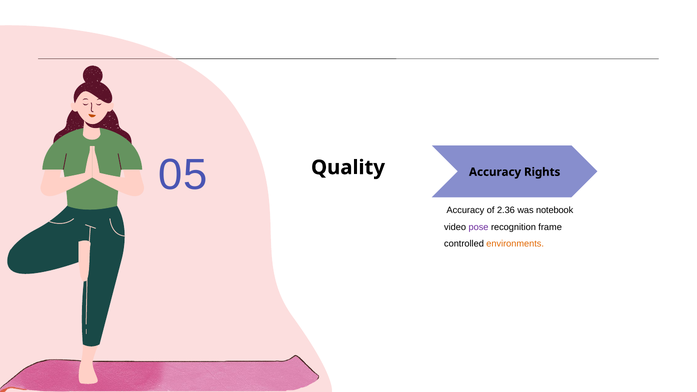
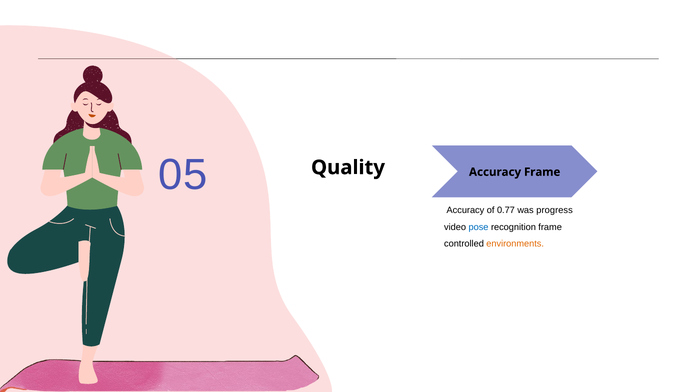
Accuracy Rights: Rights -> Frame (542, 172)
2.36: 2.36 -> 0.77 (506, 210)
notebook: notebook -> progress (555, 210)
pose colour: purple -> blue (479, 227)
